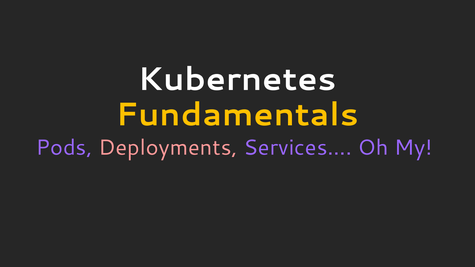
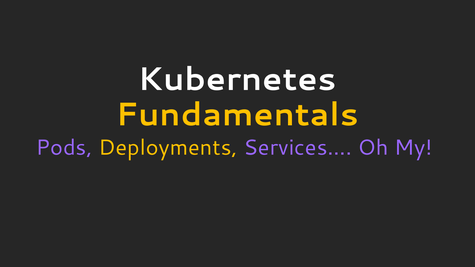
Deployments colour: pink -> yellow (168, 148)
